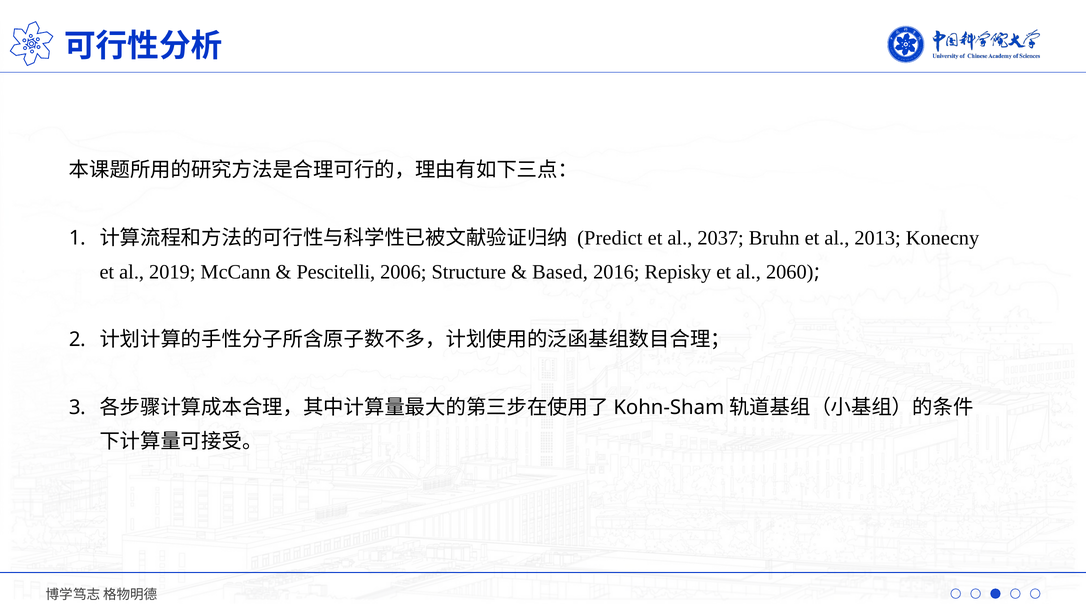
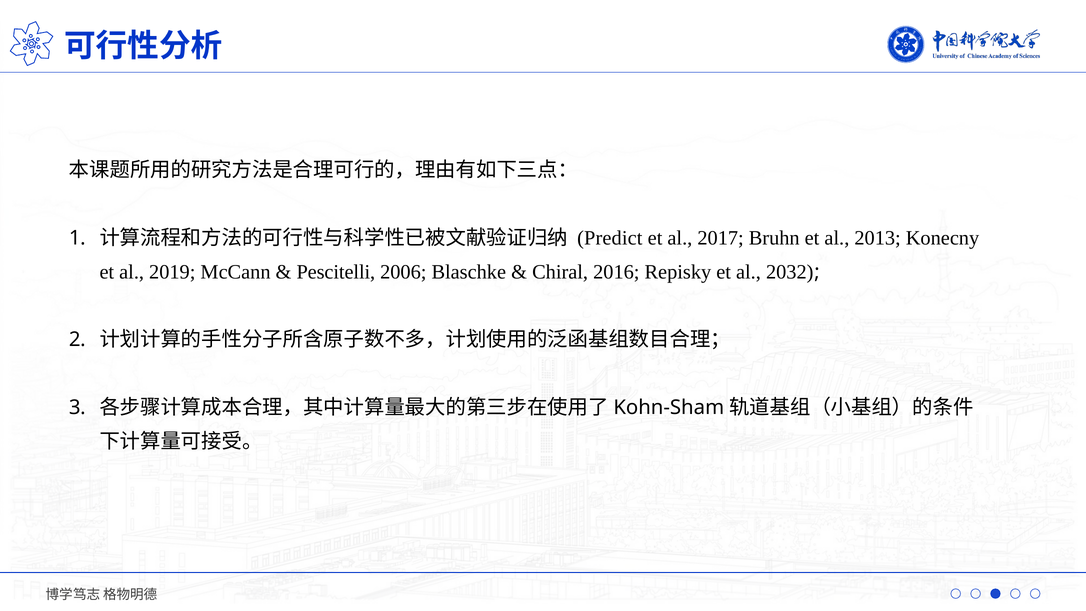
2037: 2037 -> 2017 (721, 238)
Structure: Structure -> Blaschke (469, 272)
Based: Based -> Chiral (560, 272)
2060: 2060 -> 2032 (790, 272)
